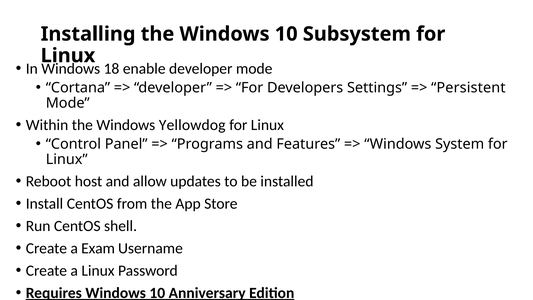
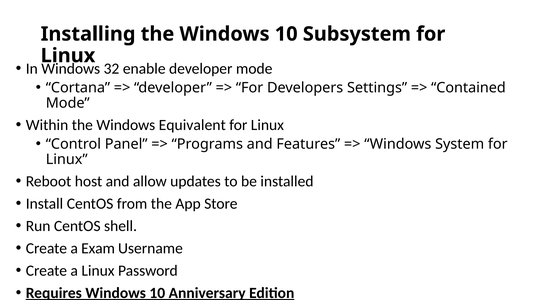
18: 18 -> 32 (111, 69)
Persistent: Persistent -> Contained (468, 88)
Yellowdog: Yellowdog -> Equivalent (192, 125)
